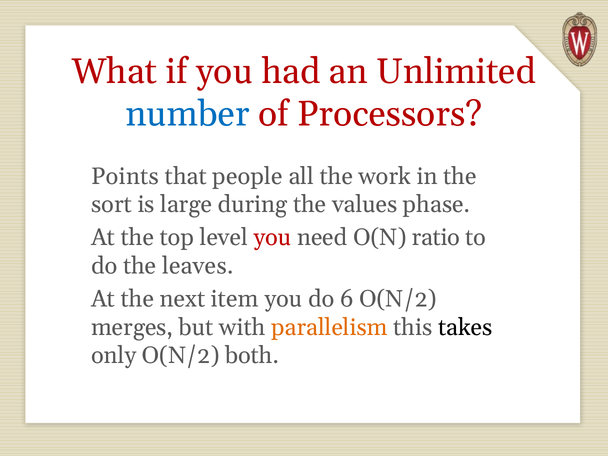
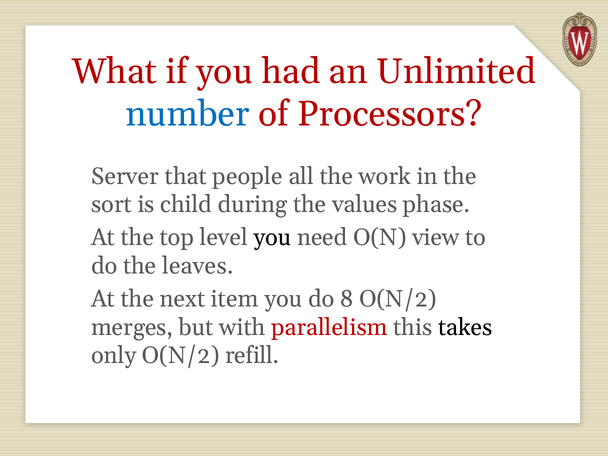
Points: Points -> Server (125, 176)
large: large -> child (186, 205)
you colour: red -> black (272, 238)
ratio: ratio -> view (436, 238)
6: 6 -> 8 (347, 299)
parallelism colour: orange -> red (329, 327)
both: both -> refill (252, 356)
